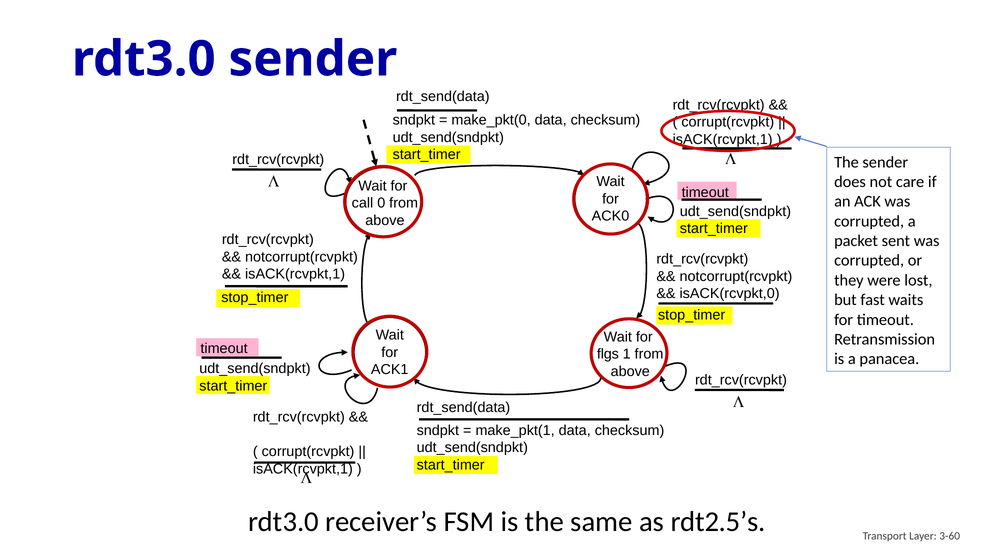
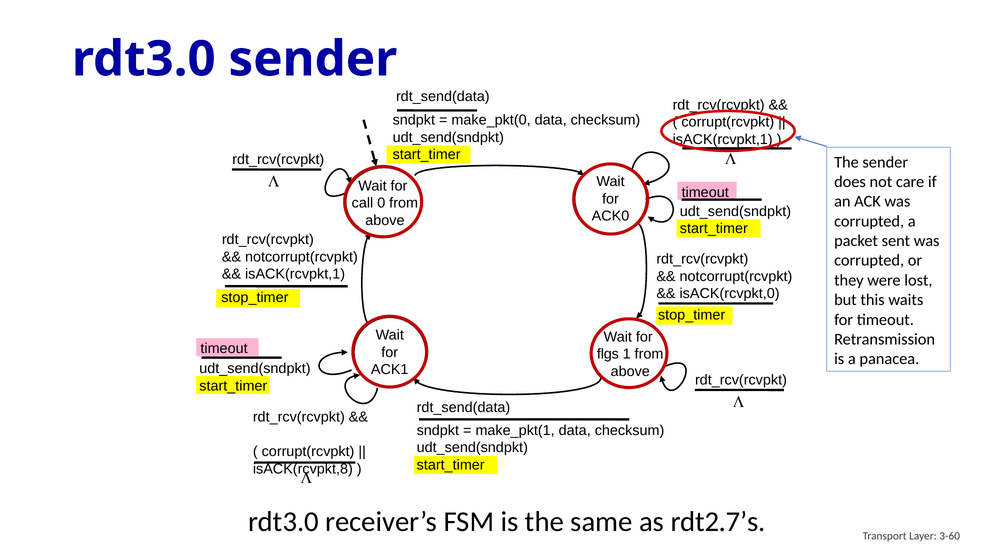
fast: fast -> this (873, 300)
isACK(rcvpkt,1: isACK(rcvpkt,1 -> isACK(rcvpkt,8 (303, 469)
rdt2.5’s: rdt2.5’s -> rdt2.7’s (718, 523)
